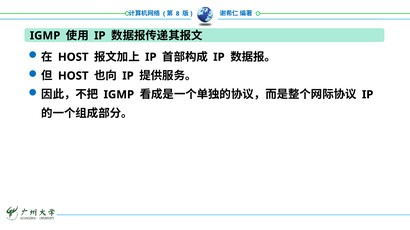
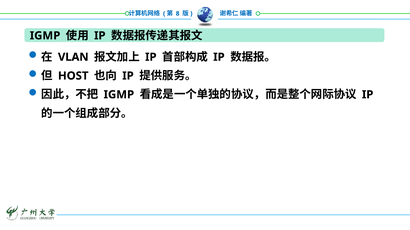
HOST: HOST -> VLAN (73, 57)
